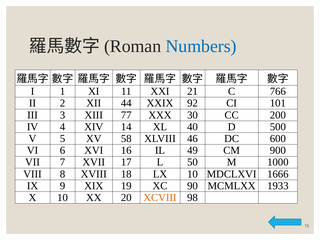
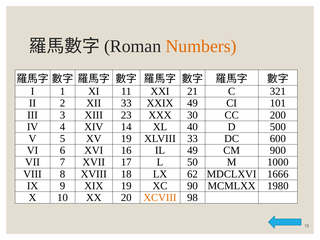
Numbers colour: blue -> orange (201, 46)
766: 766 -> 321 (278, 91)
XII 44: 44 -> 33 (126, 103)
XXIX 92: 92 -> 49 (192, 103)
77: 77 -> 23 (126, 115)
XV 58: 58 -> 19 (126, 139)
XLVIII 46: 46 -> 33 (192, 139)
LX 10: 10 -> 62 (192, 174)
1933: 1933 -> 1980 (278, 186)
